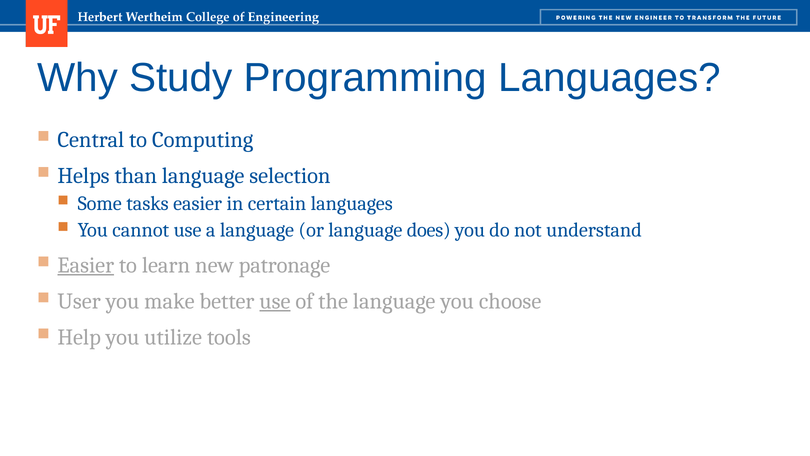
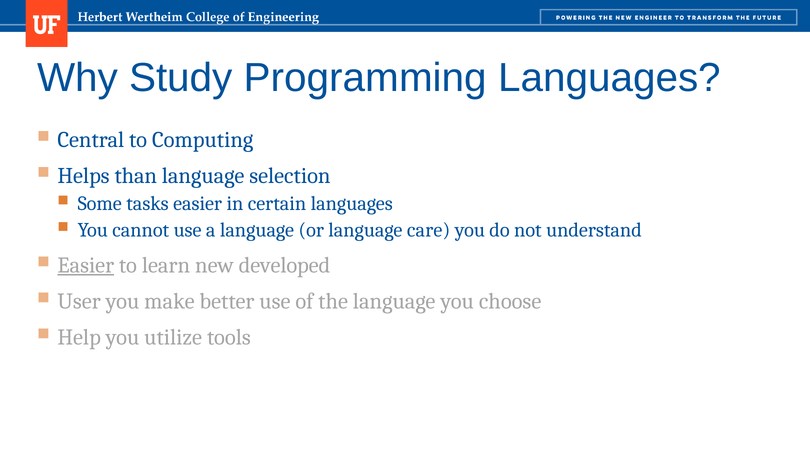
does: does -> care (429, 230)
patronage: patronage -> developed (284, 265)
use underline: present -> none (275, 301)
